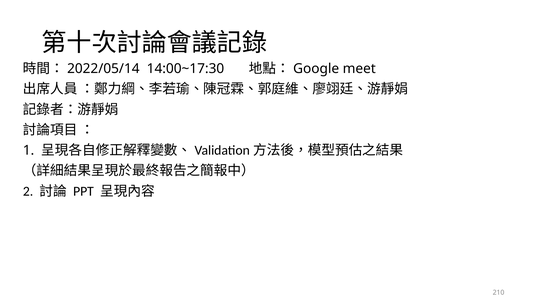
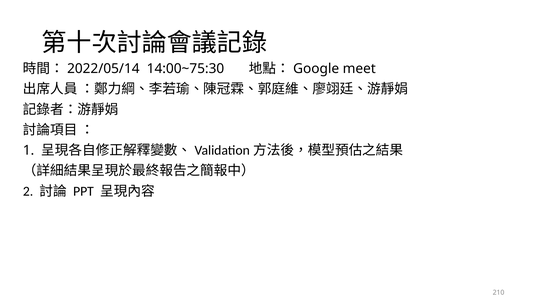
14:00~17:30: 14:00~17:30 -> 14:00~75:30 (185, 69)
